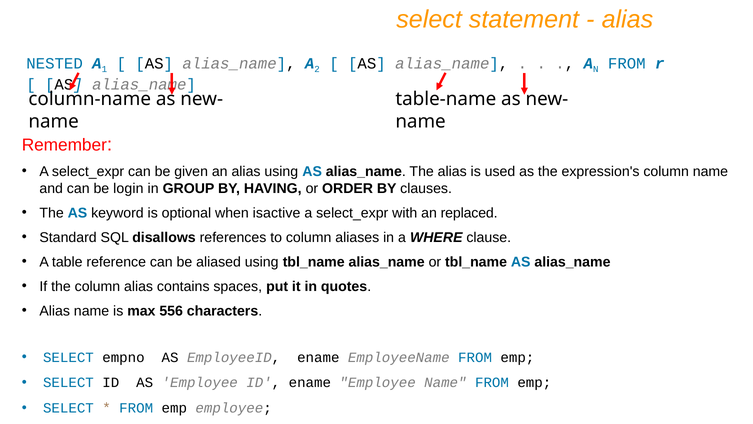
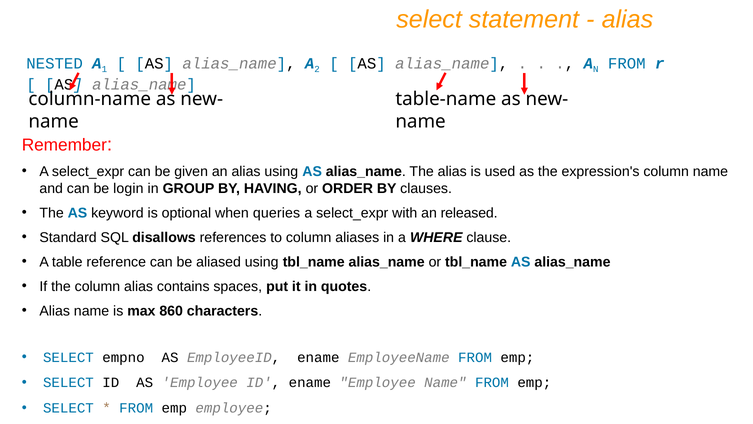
isactive: isactive -> queries (277, 213)
replaced: replaced -> released (469, 213)
556: 556 -> 860 (171, 311)
